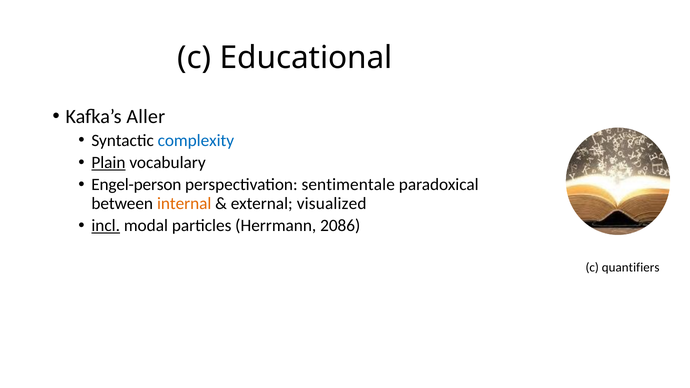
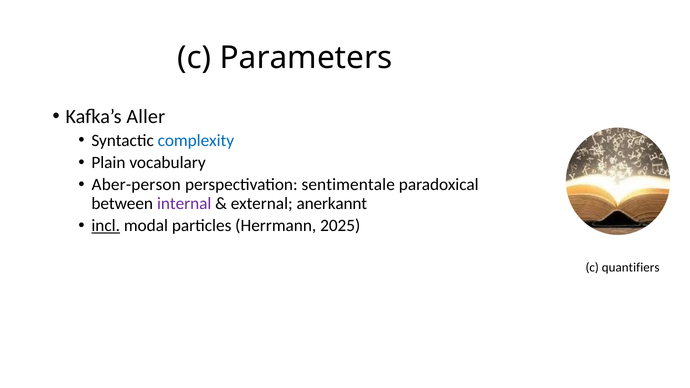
Educational: Educational -> Parameters (306, 58)
Plain underline: present -> none (108, 163)
Engel-person: Engel-person -> Aber-person (136, 185)
internal colour: orange -> purple (184, 203)
visualized: visualized -> anerkannt (332, 203)
2086: 2086 -> 2025 (340, 226)
